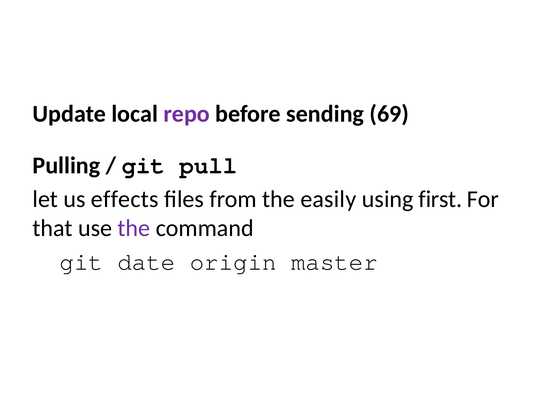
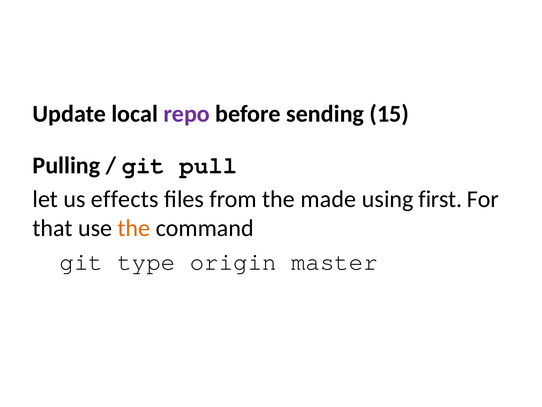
69: 69 -> 15 (389, 114)
easily: easily -> made (328, 199)
the colour: purple -> orange (134, 228)
date: date -> type (146, 262)
